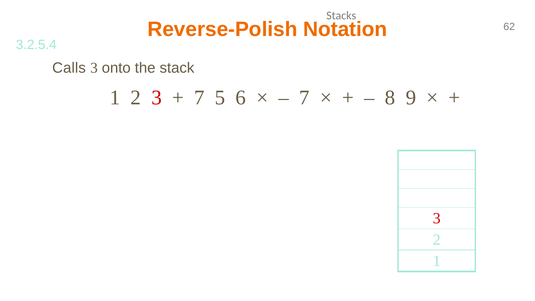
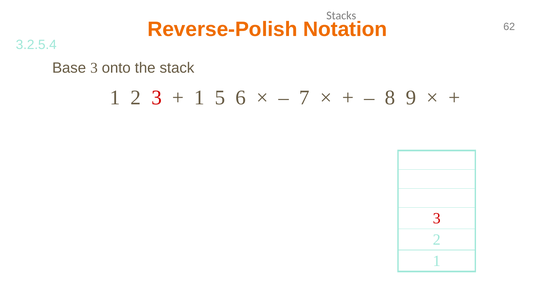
Calls: Calls -> Base (69, 68)
7: 7 -> 1 (199, 98)
